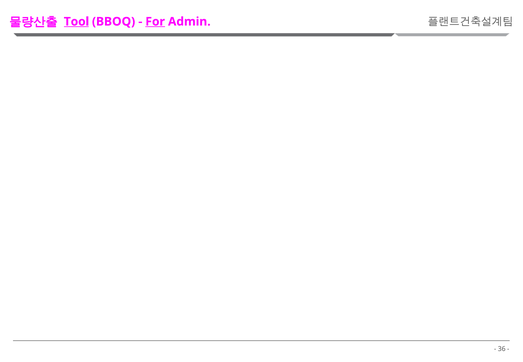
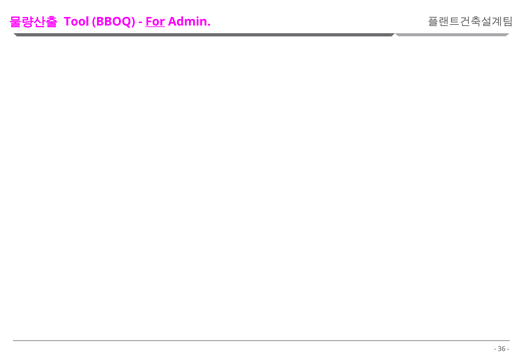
Tool underline: present -> none (76, 22)
